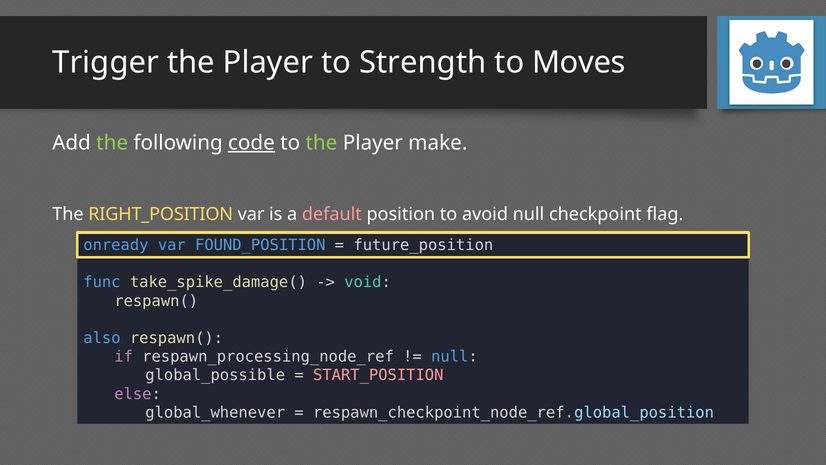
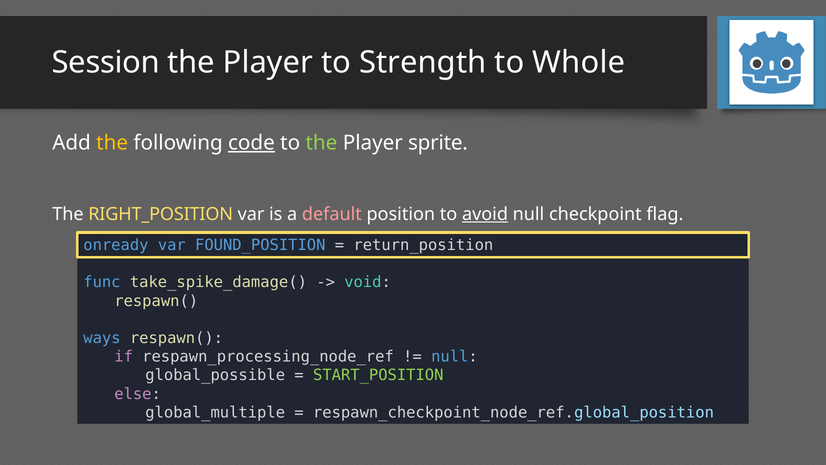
Trigger: Trigger -> Session (106, 62)
Moves: Moves -> Whole (579, 62)
the colour: light green -> yellow (112, 143)
make: make -> sprite (438, 143)
avoid underline: none -> present (485, 214)
future_position: future_position -> return_position (423, 245)
also: also -> ways (102, 338)
START_POSITION colour: pink -> light green (378, 375)
global_whenever: global_whenever -> global_multiple (215, 412)
